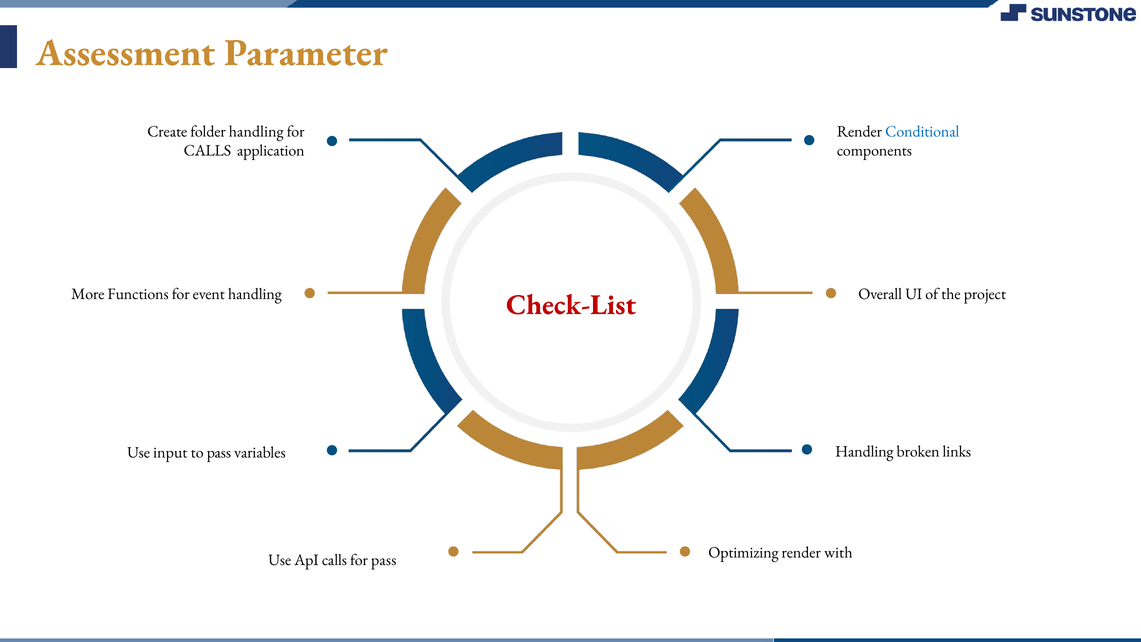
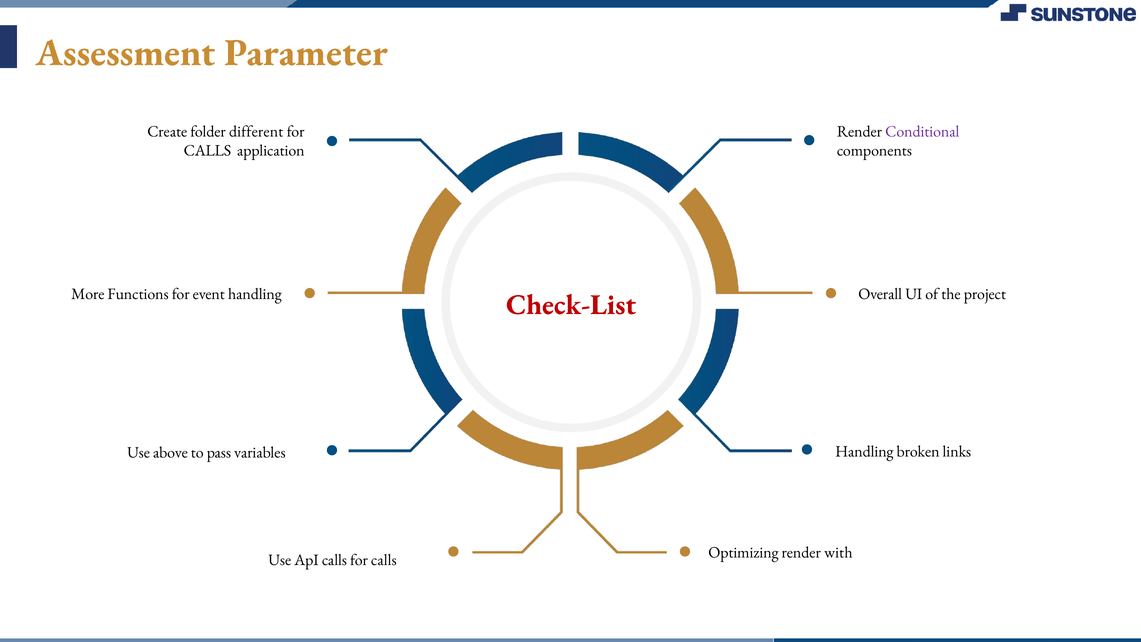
folder handling: handling -> different (256, 131)
Conditional colour: blue -> purple (922, 131)
input: input -> above (170, 452)
calls for pass: pass -> calls (384, 560)
